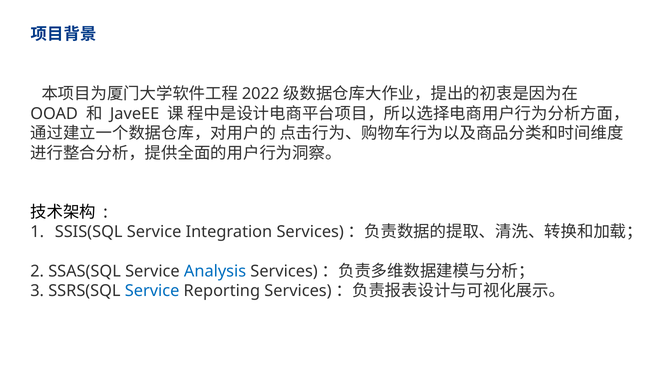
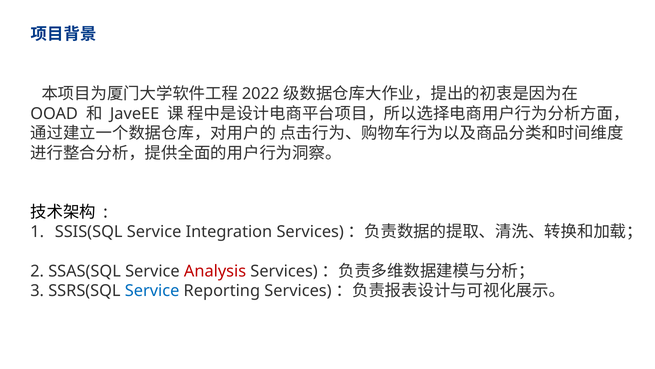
Analysis colour: blue -> red (215, 271)
